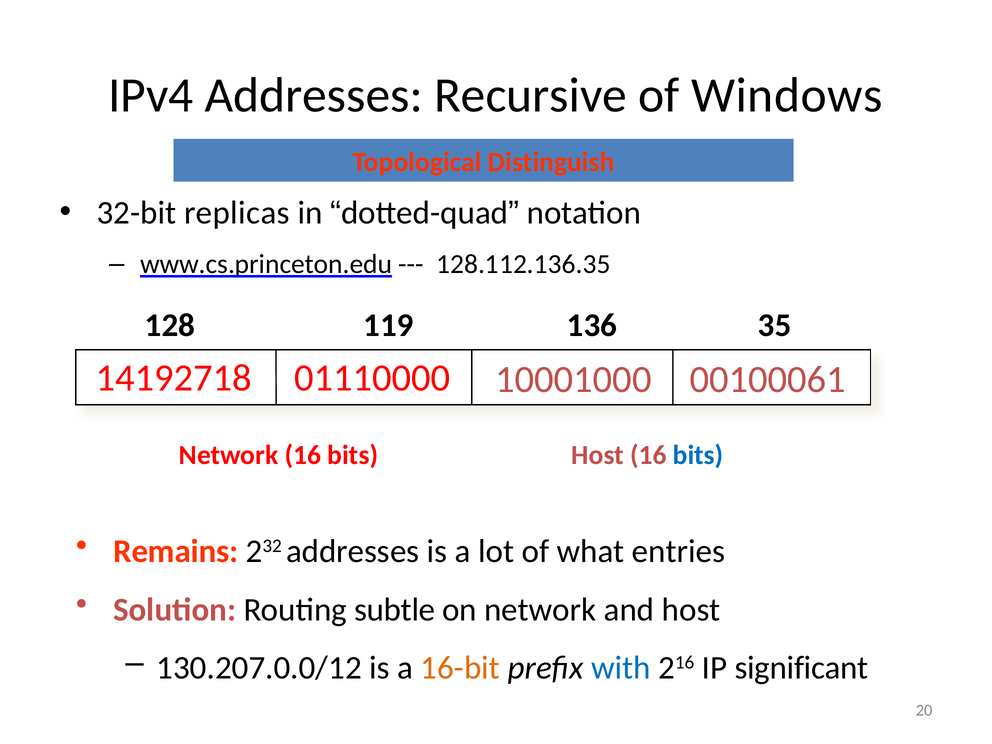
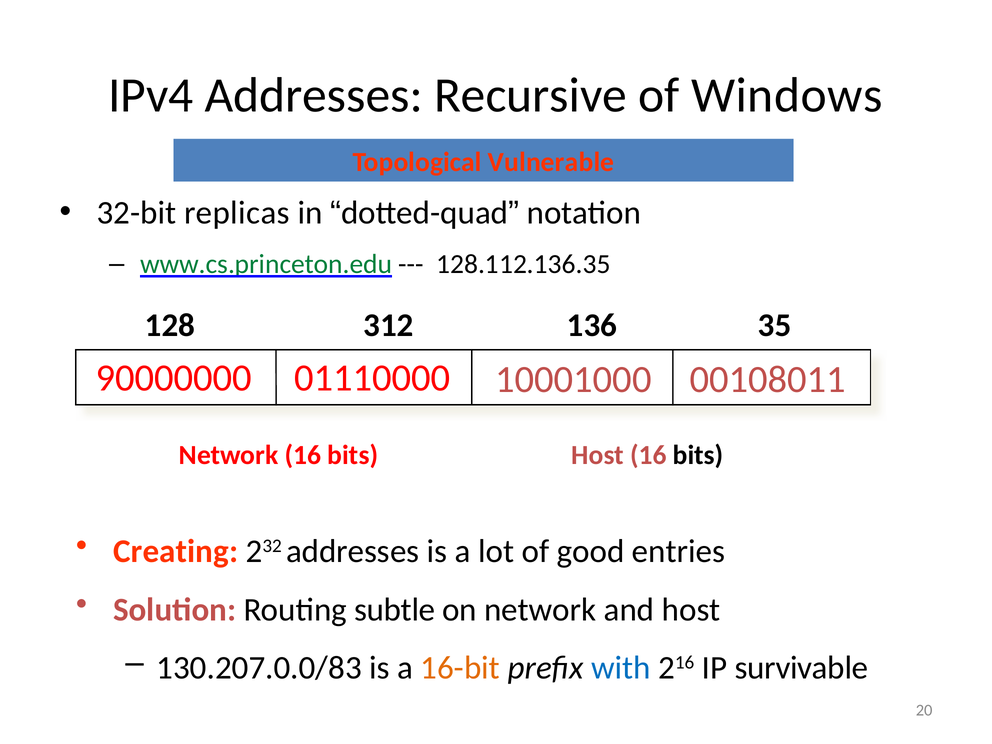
Distinguish: Distinguish -> Vulnerable (551, 162)
www.cs.princeton.edu colour: black -> green (266, 264)
119: 119 -> 312 (388, 325)
14192718: 14192718 -> 90000000 (174, 378)
00100061: 00100061 -> 00108011 (768, 379)
bits colour: blue -> black (698, 455)
Remains: Remains -> Creating (176, 551)
what: what -> good (591, 551)
130.207.0.0/12: 130.207.0.0/12 -> 130.207.0.0/83 (259, 668)
significant: significant -> survivable (801, 668)
